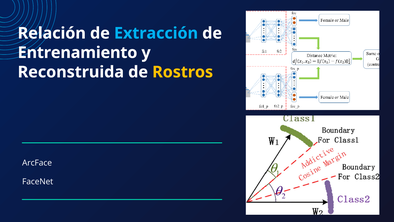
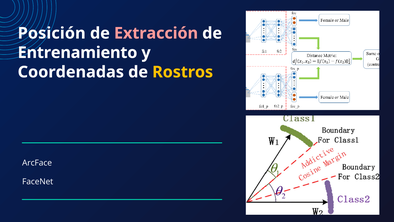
Relación: Relación -> Posición (52, 33)
Extracción colour: light blue -> pink (156, 33)
Reconstruida: Reconstruida -> Coordenadas (71, 72)
